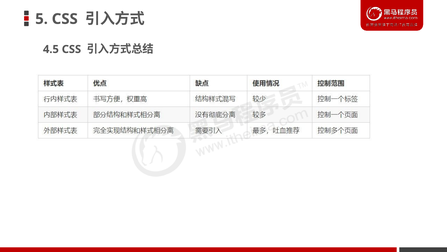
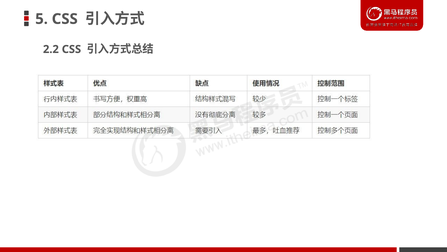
4.5: 4.5 -> 2.2 (51, 49)
